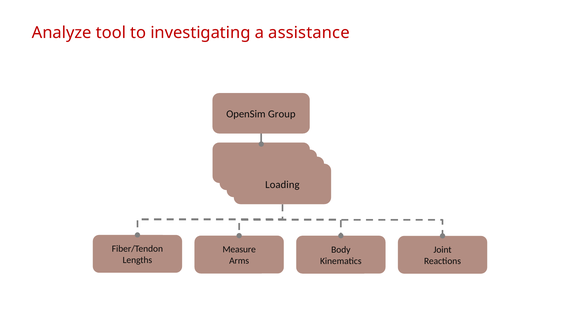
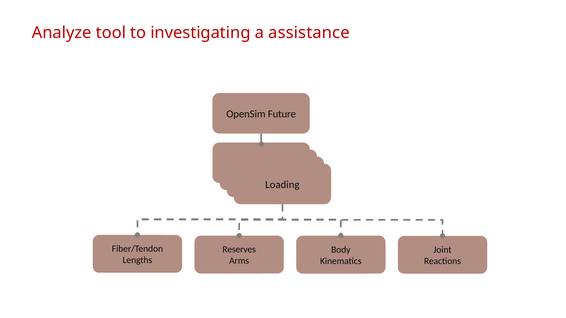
Group: Group -> Future (282, 114)
Measure: Measure -> Reserves (239, 250)
